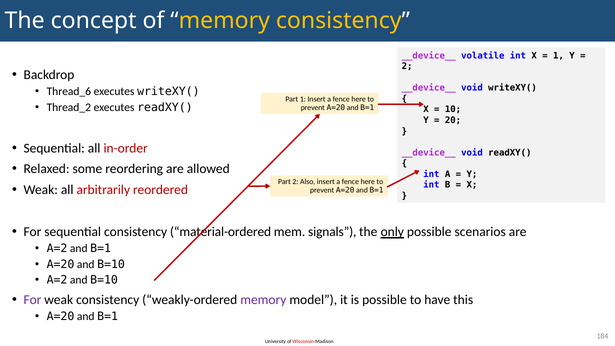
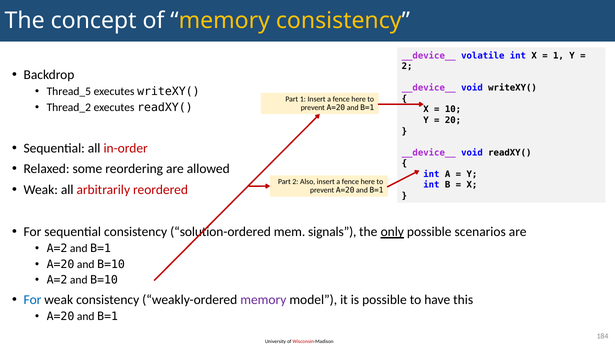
Thread_6: Thread_6 -> Thread_5 (69, 92)
material-ordered: material-ordered -> solution-ordered (221, 232)
For colour: purple -> blue (32, 300)
